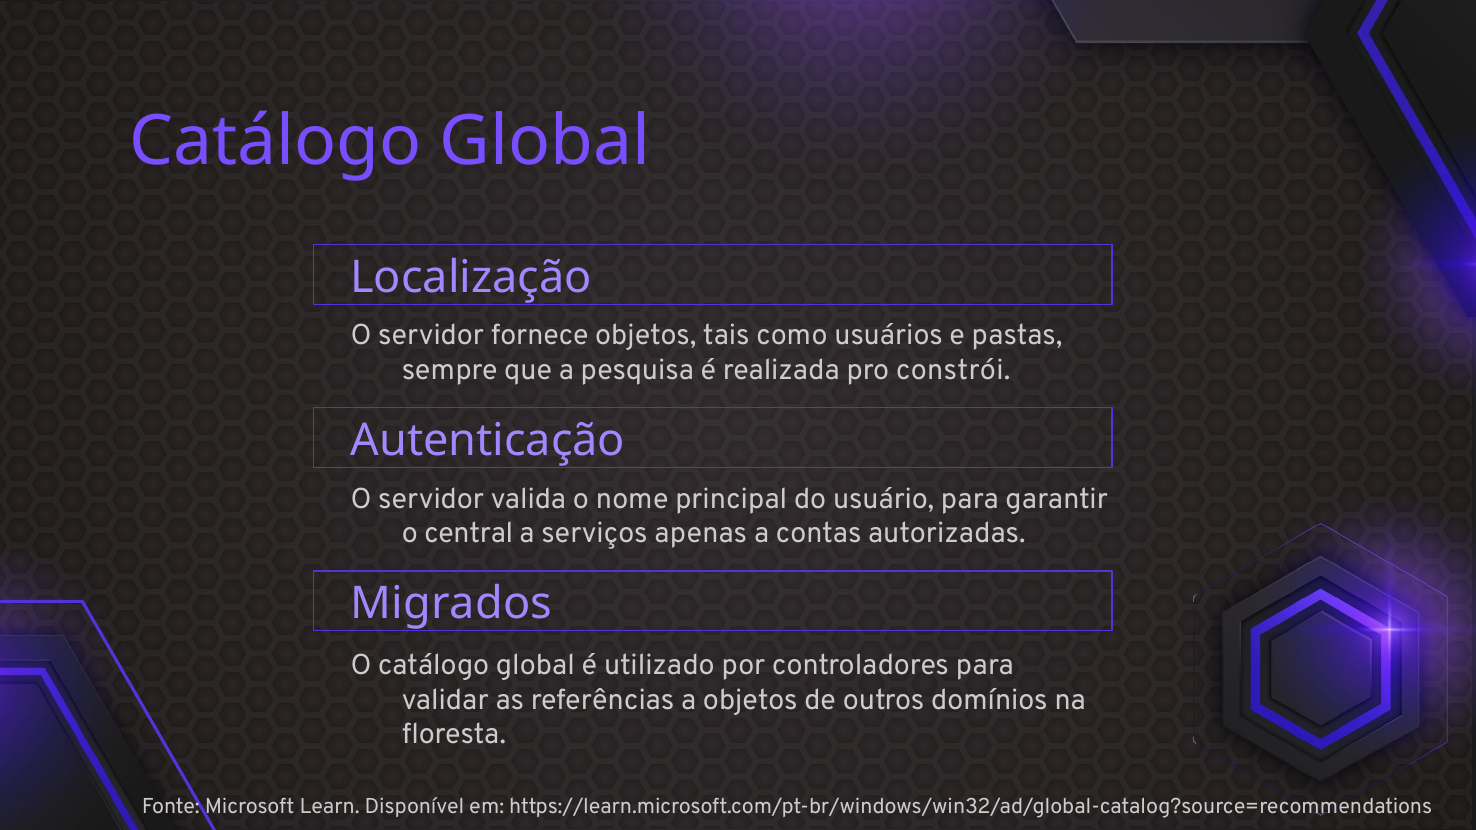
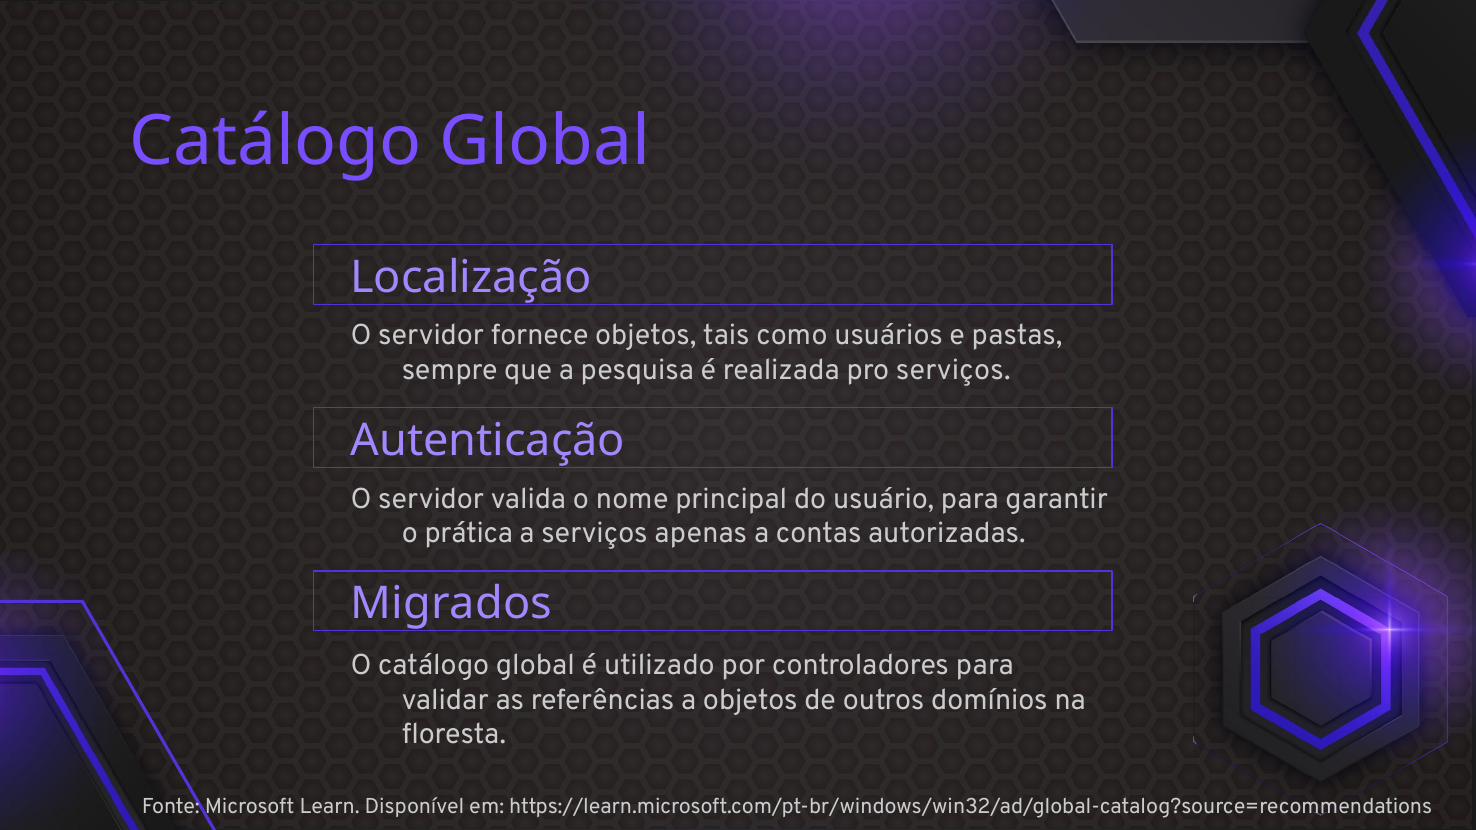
pro constrói: constrói -> serviços (953, 370)
central: central -> prática (469, 533)
